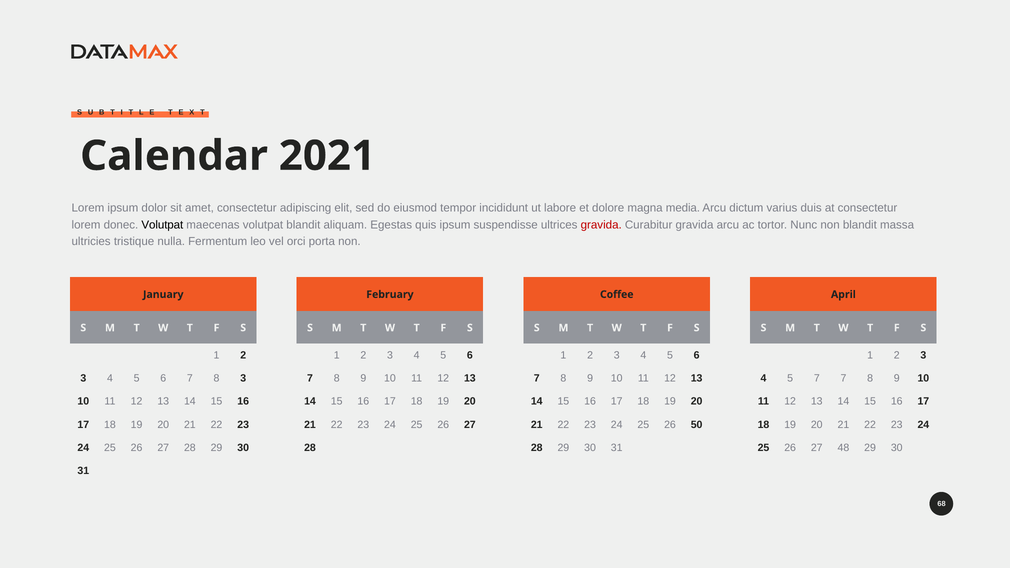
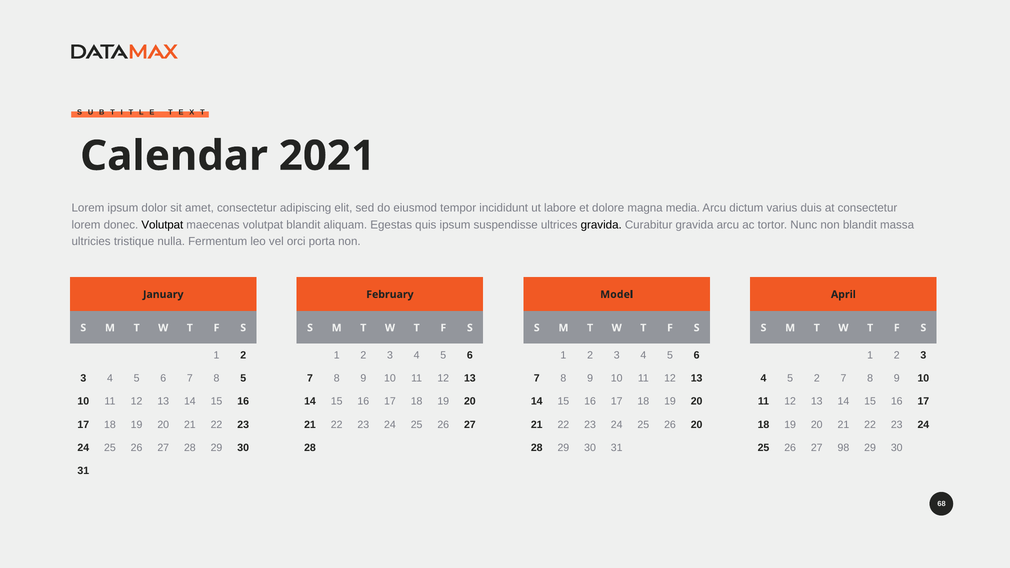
gravida colour: red -> black (601, 225)
Coffee: Coffee -> Model (617, 295)
8 3: 3 -> 5 (243, 378)
5 7: 7 -> 2 (817, 378)
26 50: 50 -> 20 (697, 425)
48: 48 -> 98 (843, 448)
